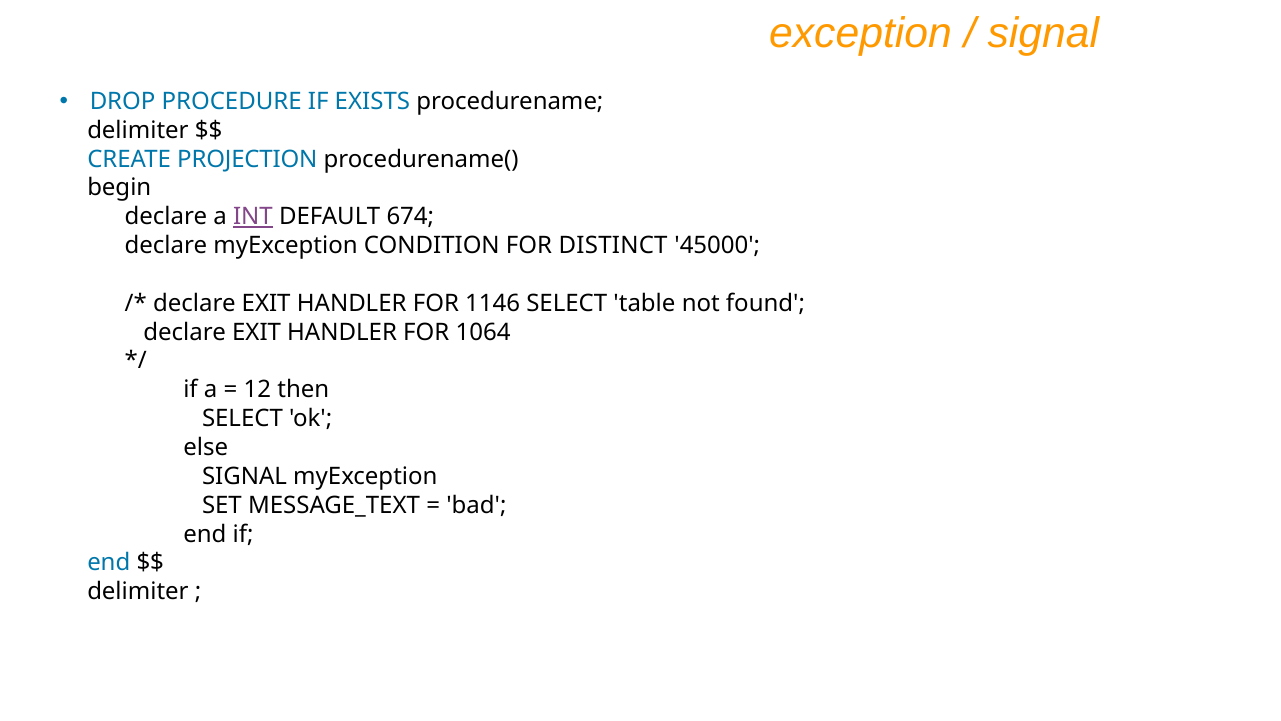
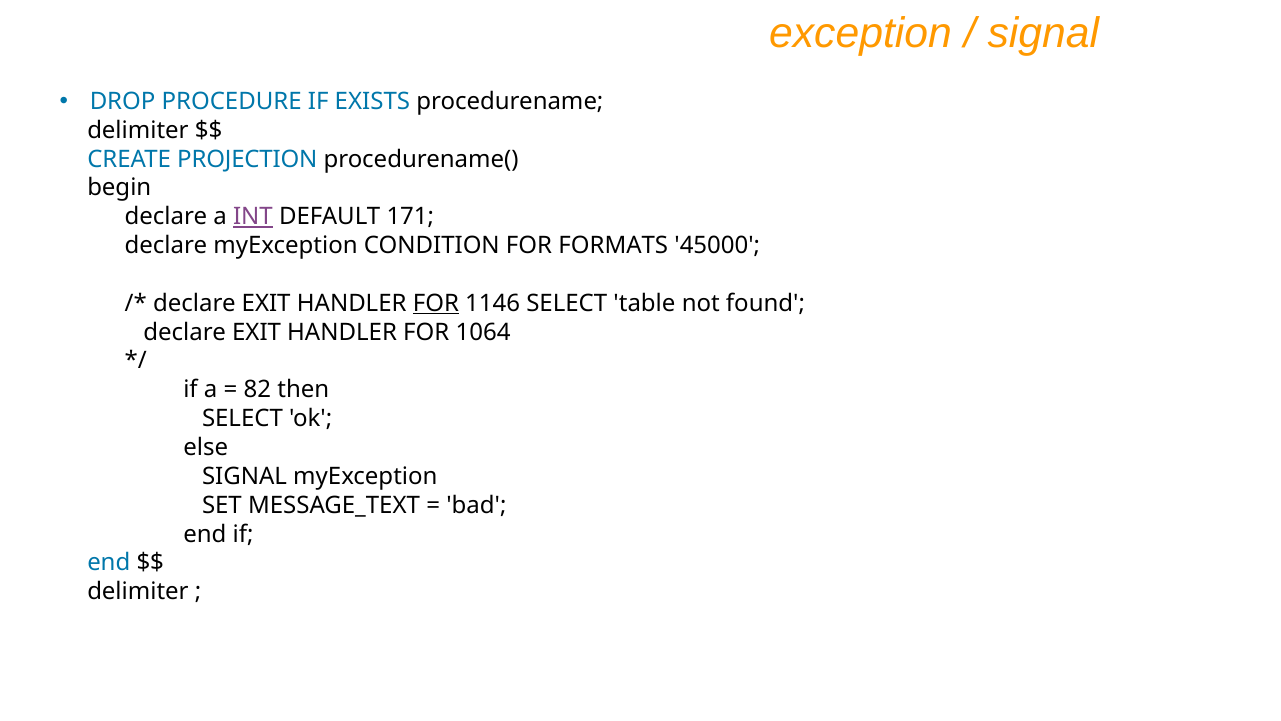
674: 674 -> 171 (410, 217)
DISTINCT: DISTINCT -> FORMATS (613, 246)
FOR underline: none -> present (436, 303)
12: 12 -> 82 (257, 390)
